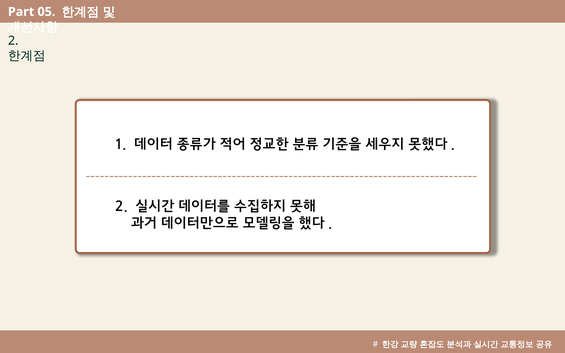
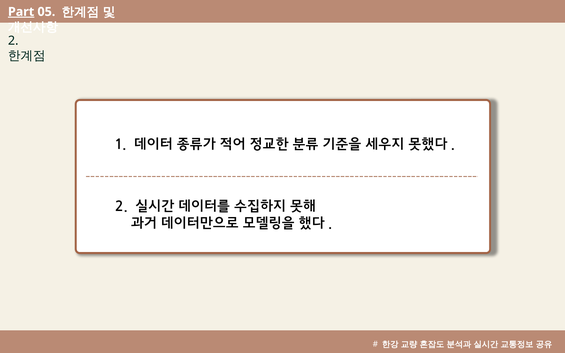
Part underline: none -> present (21, 12)
